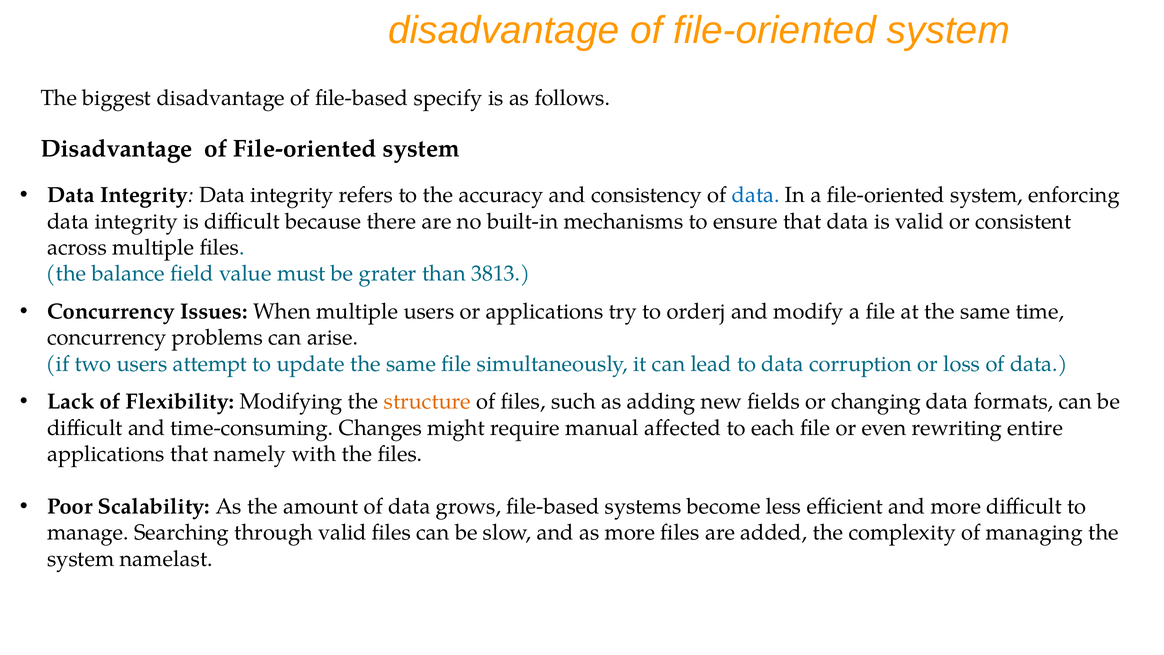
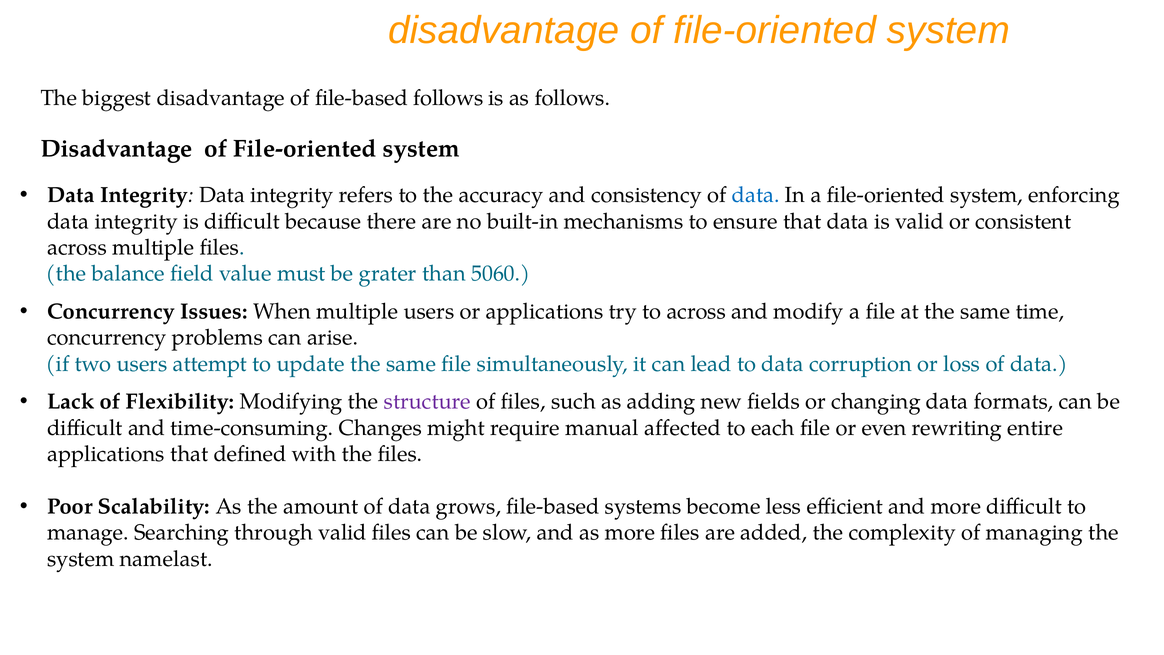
file-based specify: specify -> follows (448, 98)
3813: 3813 -> 5060 (501, 274)
to orderj: orderj -> across (696, 311)
structure colour: orange -> purple (427, 402)
namely: namely -> defined (250, 454)
